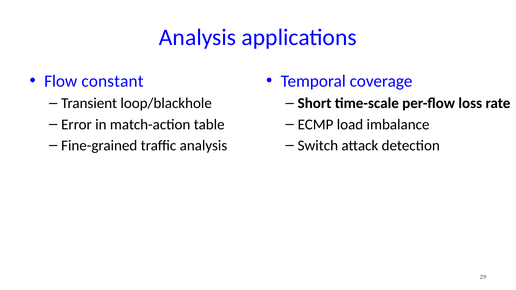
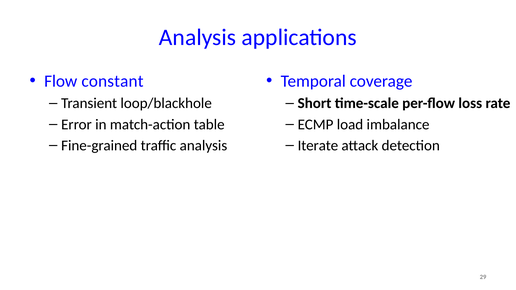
Switch: Switch -> Iterate (318, 146)
